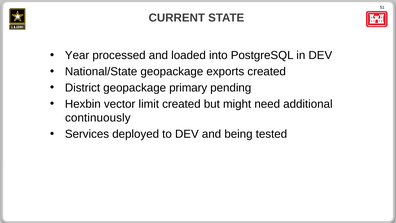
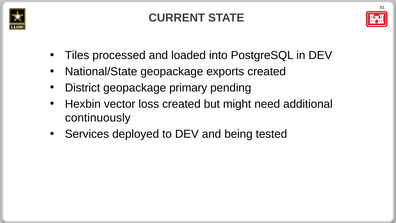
Year: Year -> Tiles (77, 55)
limit: limit -> loss (149, 104)
